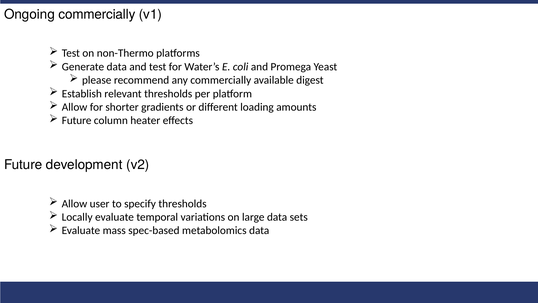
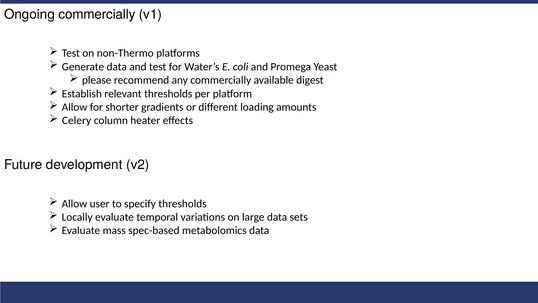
Future: Future -> Celery (77, 120)
